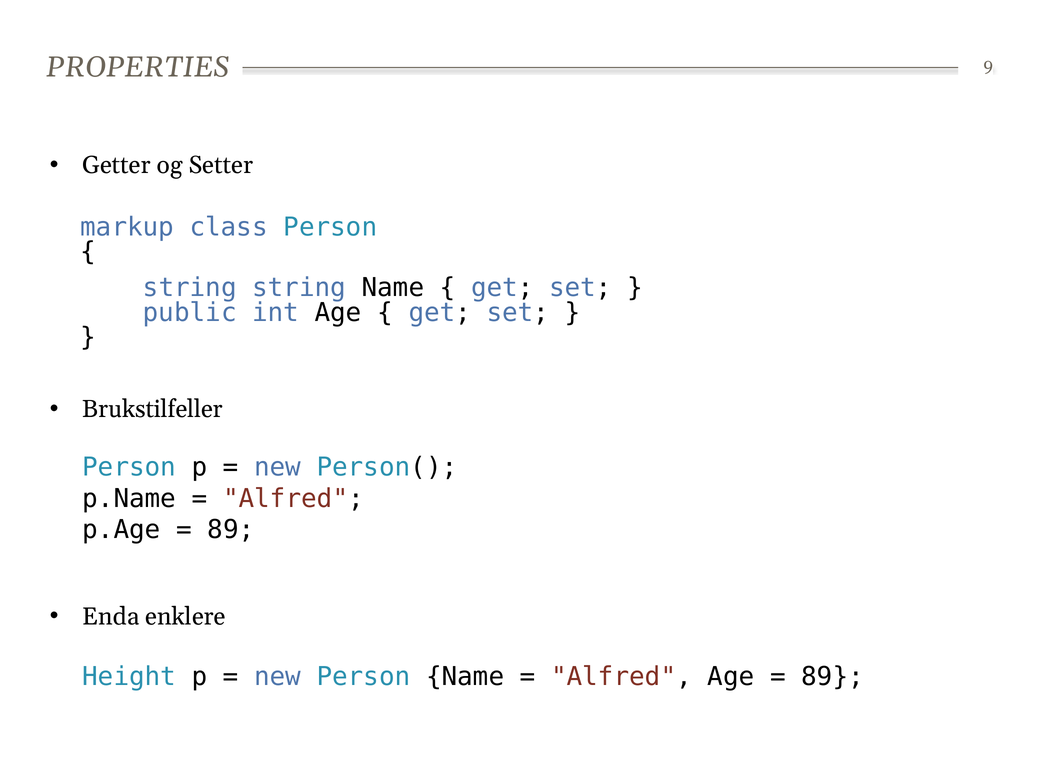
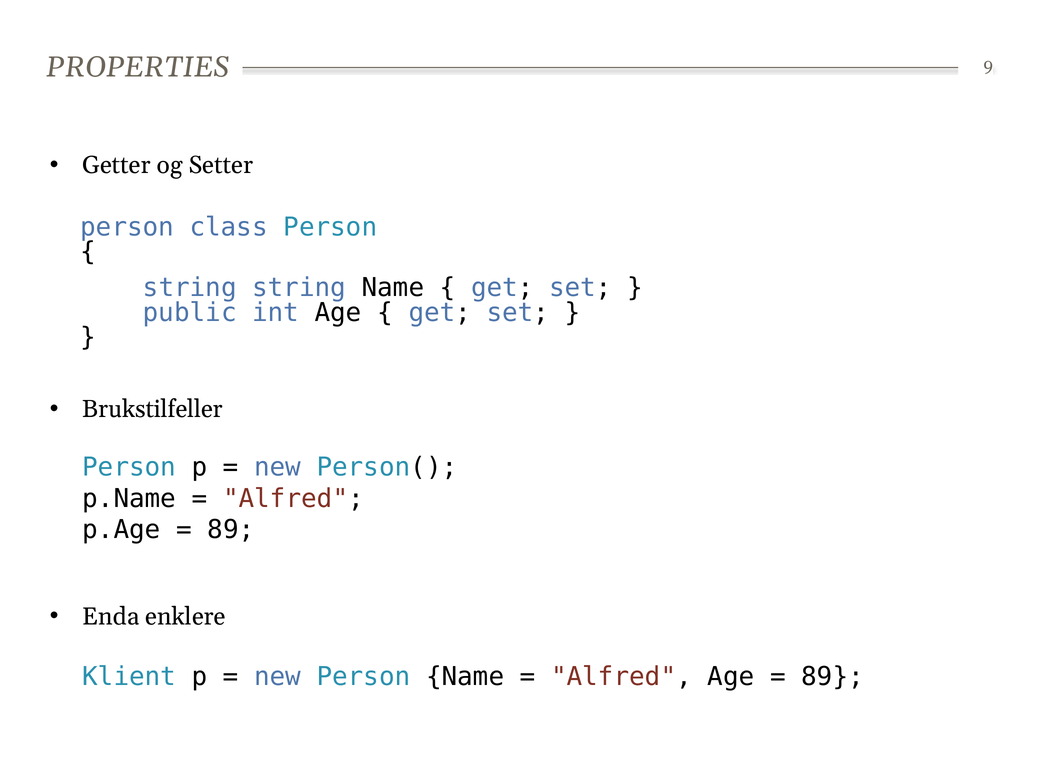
markup: markup -> person (127, 227)
Height: Height -> Klient (129, 677)
